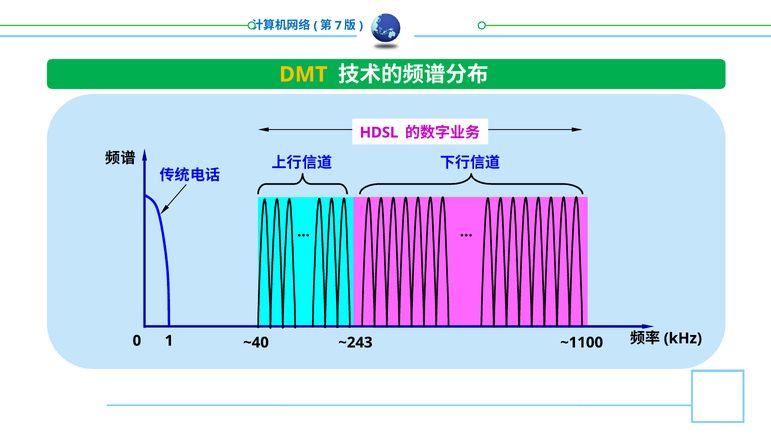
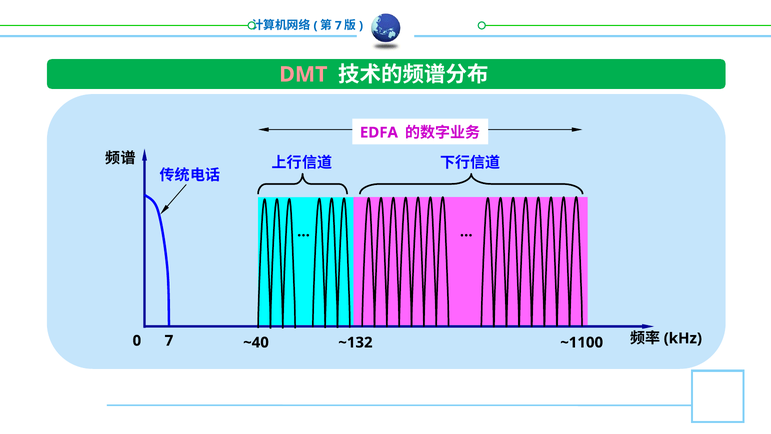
DMT colour: yellow -> pink (303, 74)
HDSL: HDSL -> EDFA (379, 132)
0 1: 1 -> 7 (169, 341)
~243: ~243 -> ~132 (355, 342)
